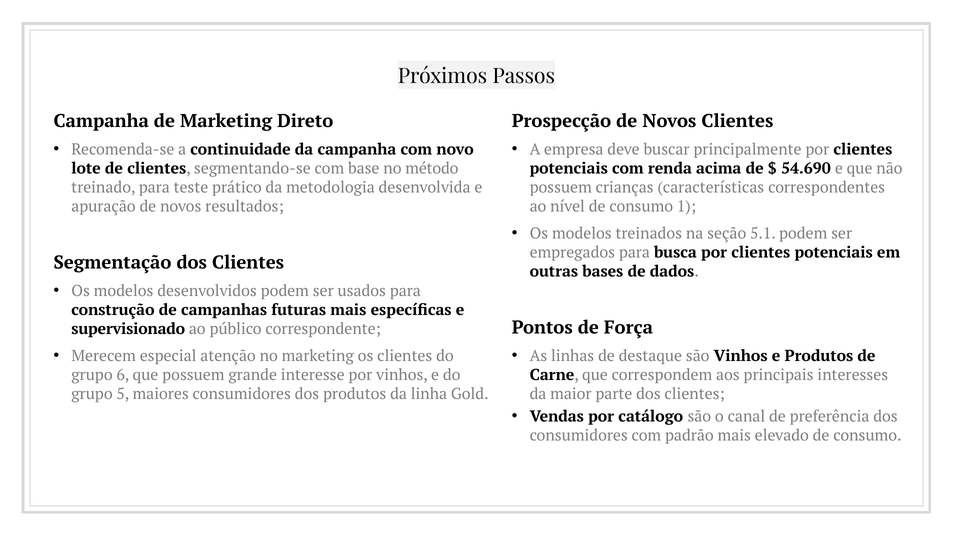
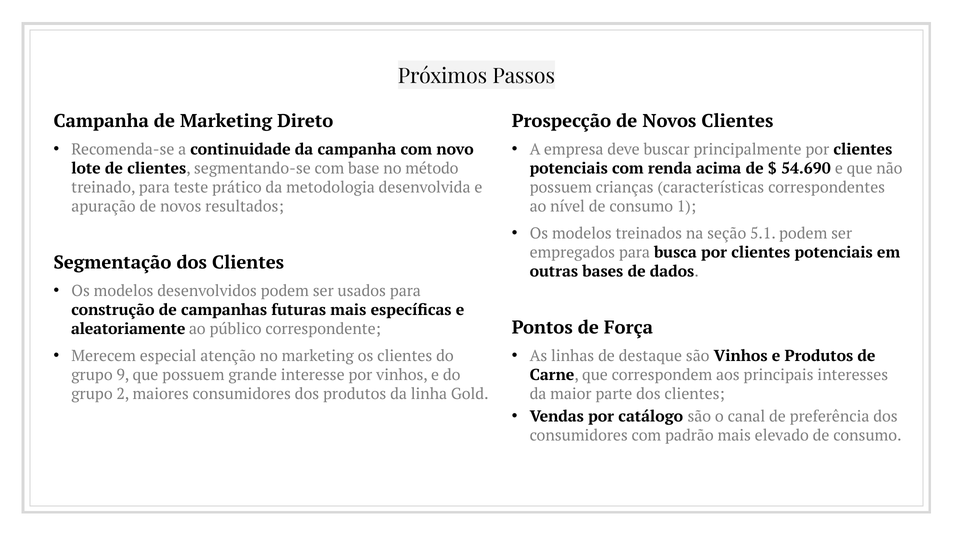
supervisionado: supervisionado -> aleatoriamente (128, 329)
6: 6 -> 9 (123, 375)
5: 5 -> 2 (123, 394)
